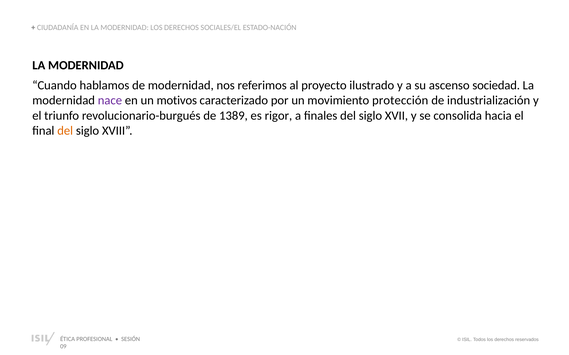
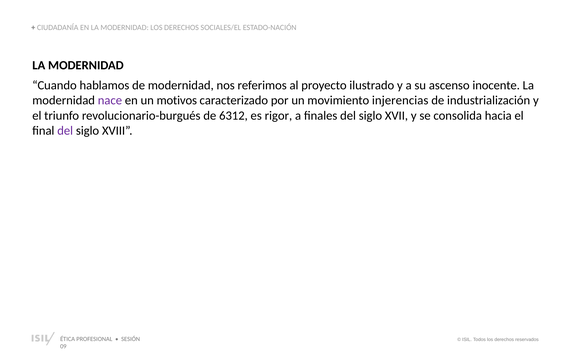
sociedad: sociedad -> inocente (496, 85)
protección: protección -> injerencias (400, 101)
1389: 1389 -> 6312 (233, 116)
del colour: orange -> purple (65, 131)
